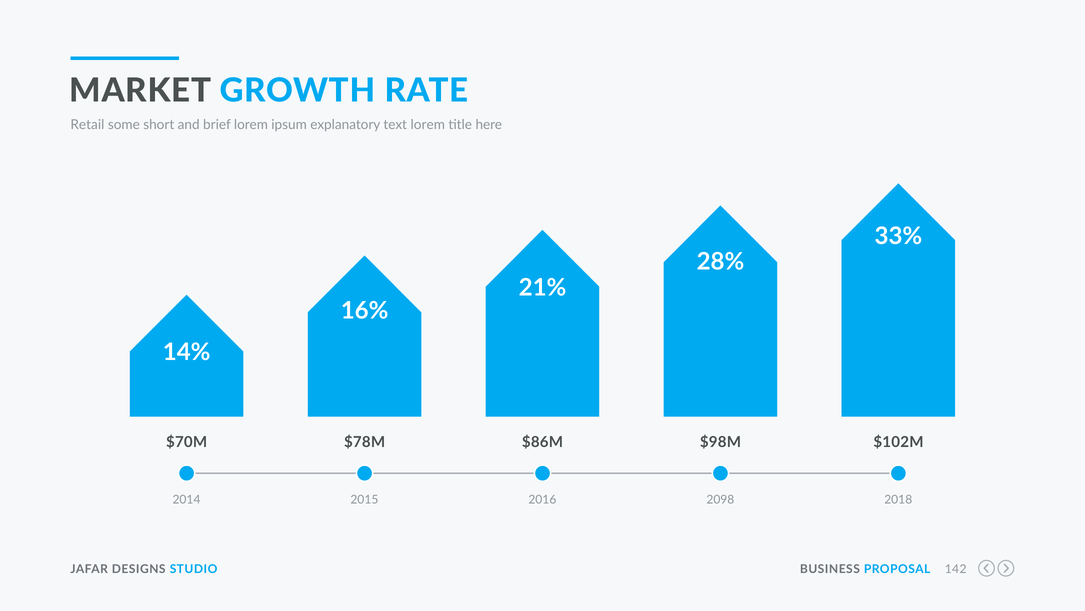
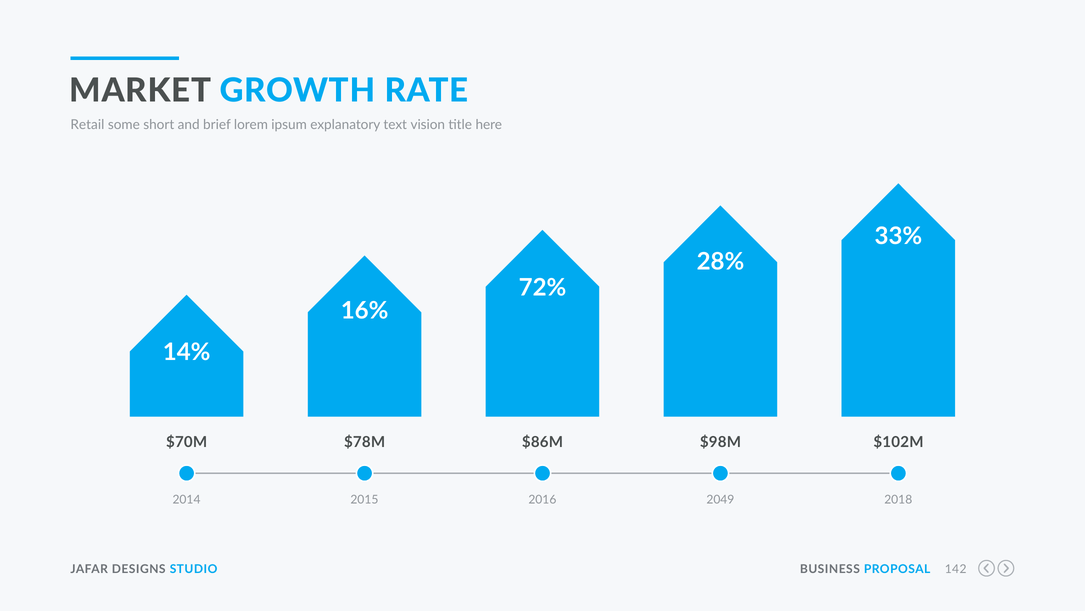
text lorem: lorem -> vision (428, 125)
21%: 21% -> 72% (543, 288)
2098: 2098 -> 2049 (720, 499)
